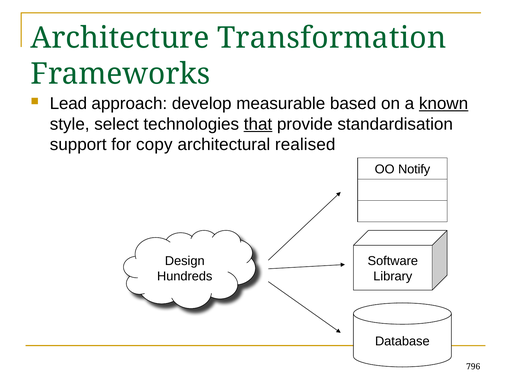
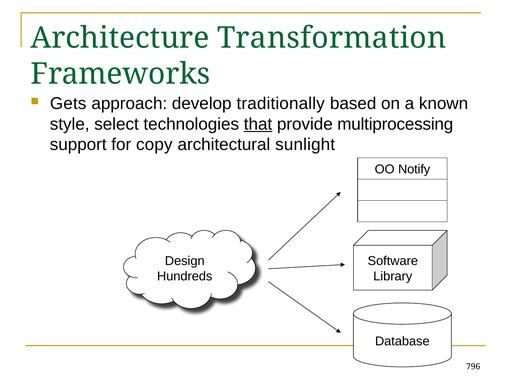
Lead: Lead -> Gets (68, 103)
measurable: measurable -> traditionally (281, 103)
known underline: present -> none (444, 103)
standardisation: standardisation -> multiprocessing (395, 124)
realised: realised -> sunlight (305, 144)
